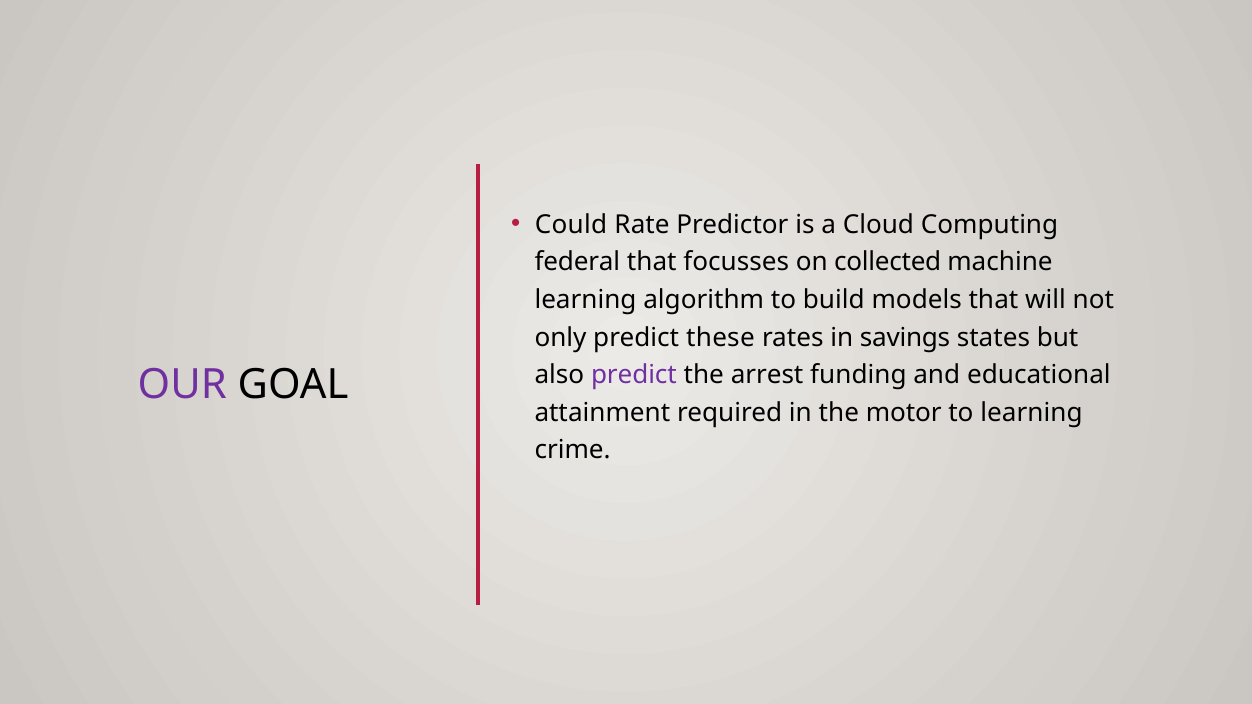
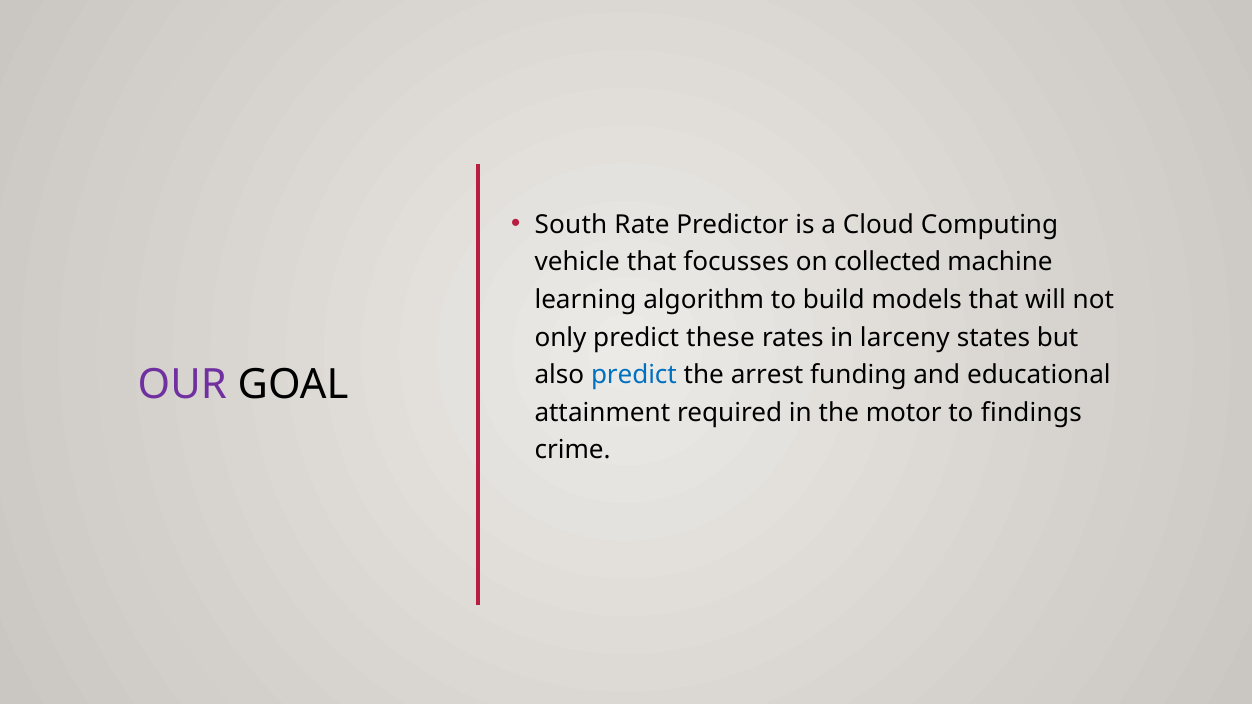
Could: Could -> South (571, 225)
federal: federal -> vehicle (577, 262)
savings: savings -> larceny (905, 338)
predict colour: purple -> blue (634, 375)
to learning: learning -> findings (1031, 413)
